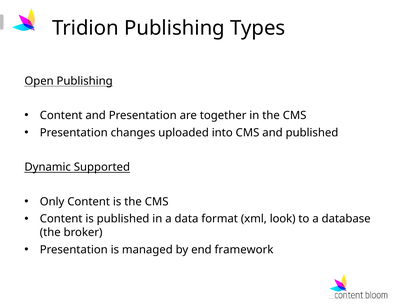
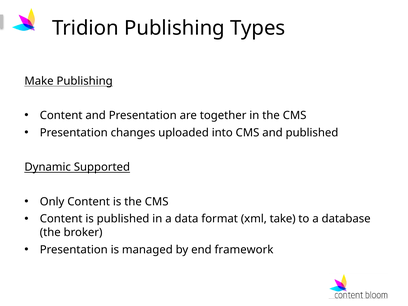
Open: Open -> Make (39, 81)
look: look -> take (283, 219)
